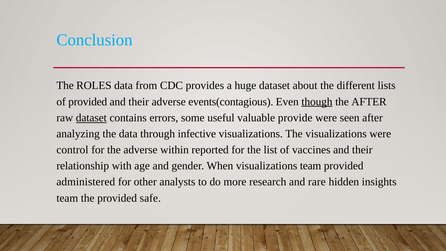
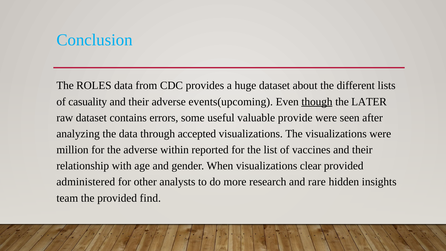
of provided: provided -> casuality (88, 102)
events(contagious: events(contagious -> events(upcoming (231, 102)
the AFTER: AFTER -> LATER (369, 102)
dataset underline: present -> none (91, 118)
infective: infective -> accepted (197, 134)
control: control -> million (73, 150)
visualizations team: team -> clear (311, 166)
safe: safe -> find (150, 198)
